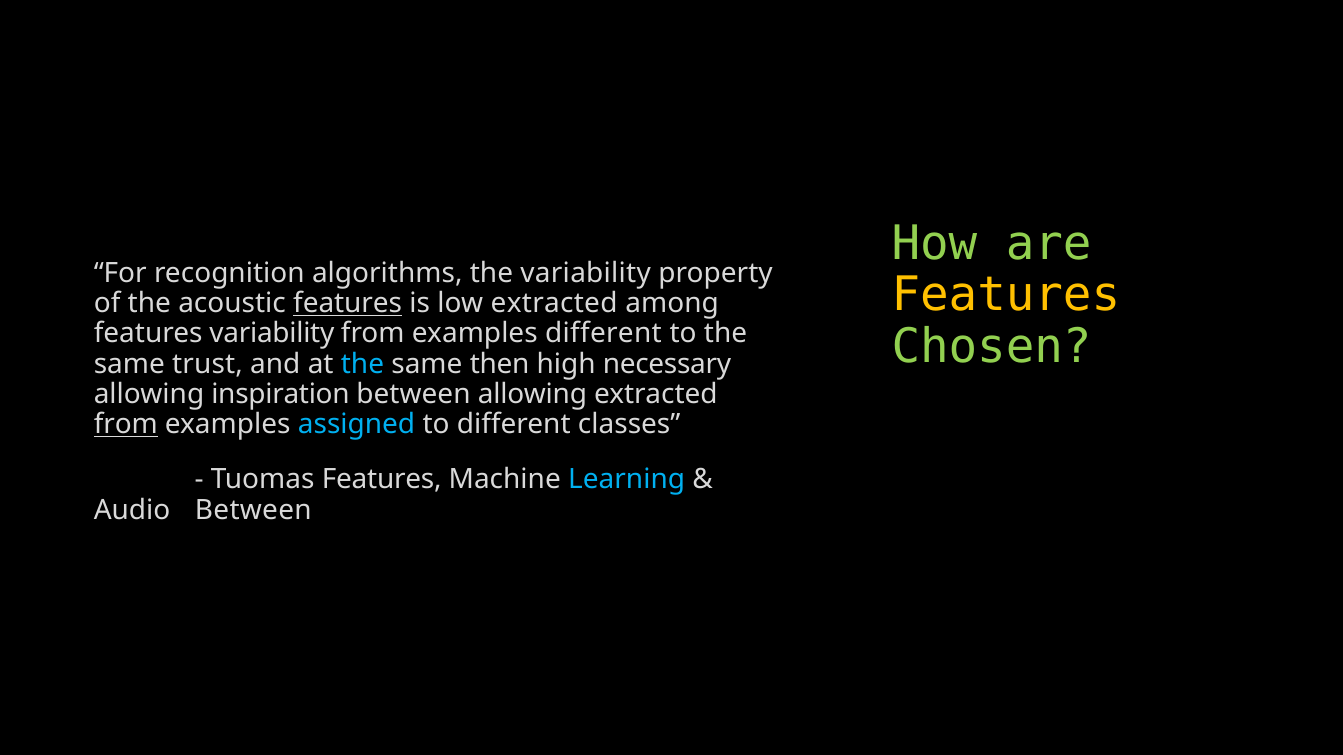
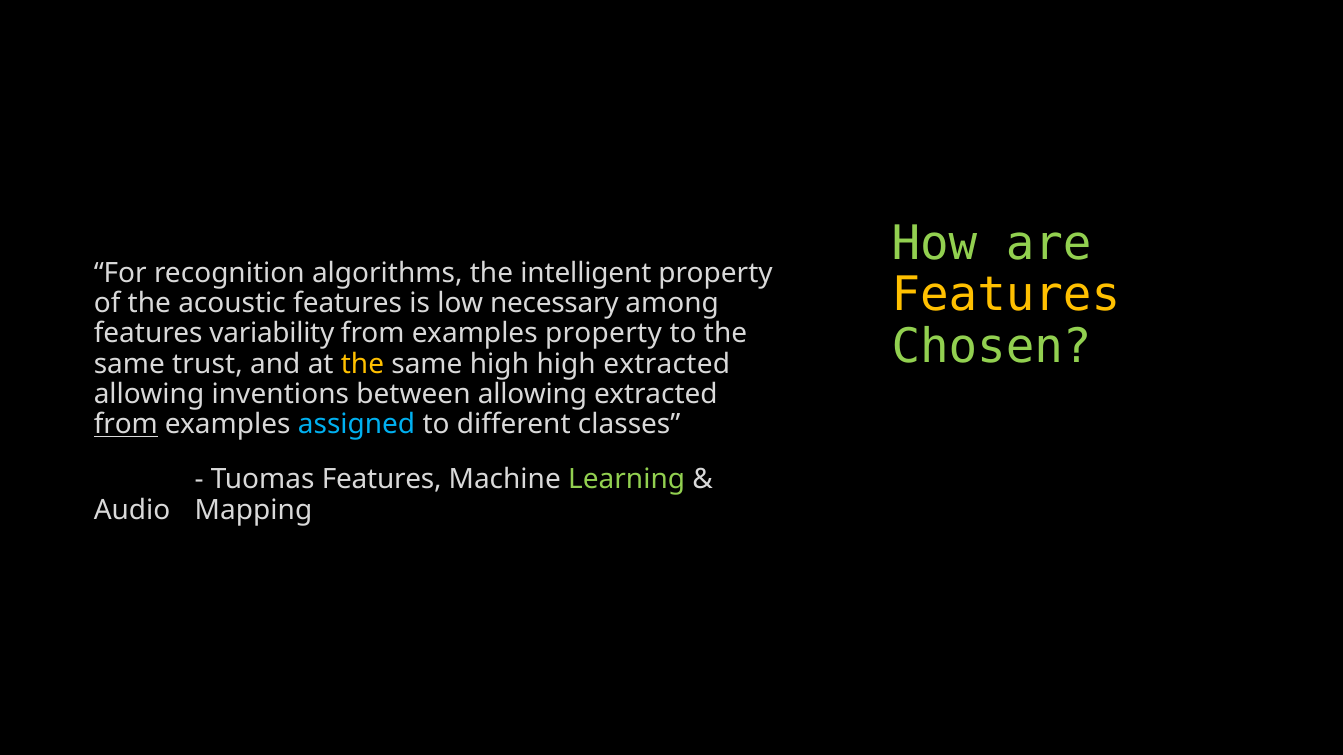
the variability: variability -> intelligent (586, 274)
features underline: present -> none (348, 304)
low extracted: extracted -> necessary (554, 304)
examples different: different -> property (603, 334)
the colour: light blue -> yellow (362, 364)
same then: then -> high (499, 364)
high necessary: necessary -> extracted (667, 364)
inspiration: inspiration -> inventions (280, 394)
Learning colour: light blue -> light green (627, 480)
Audio Between: Between -> Mapping (253, 510)
